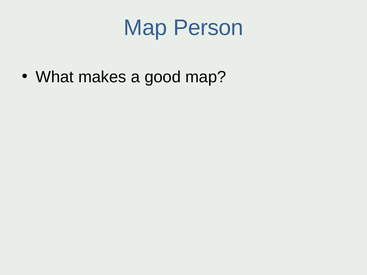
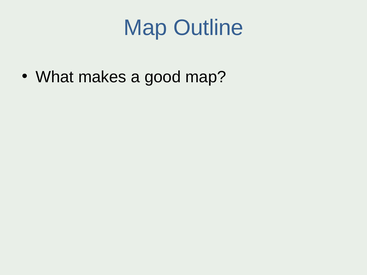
Person: Person -> Outline (208, 28)
